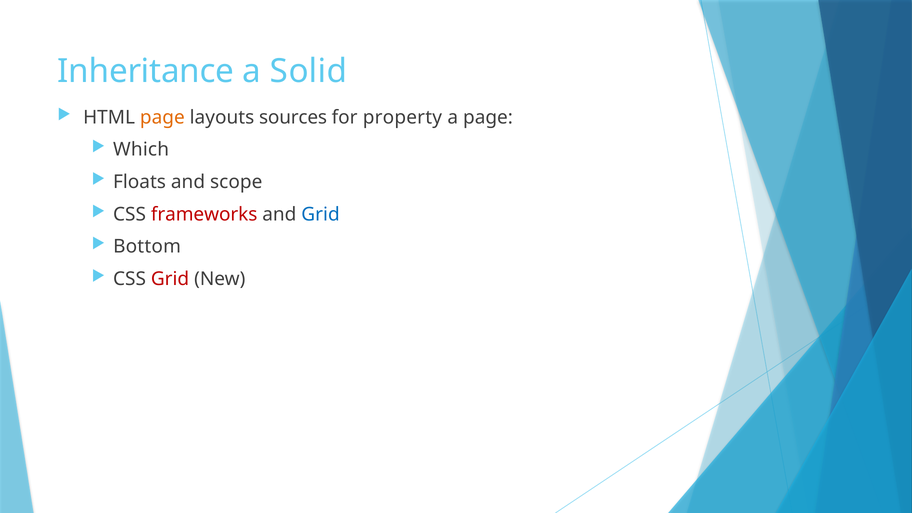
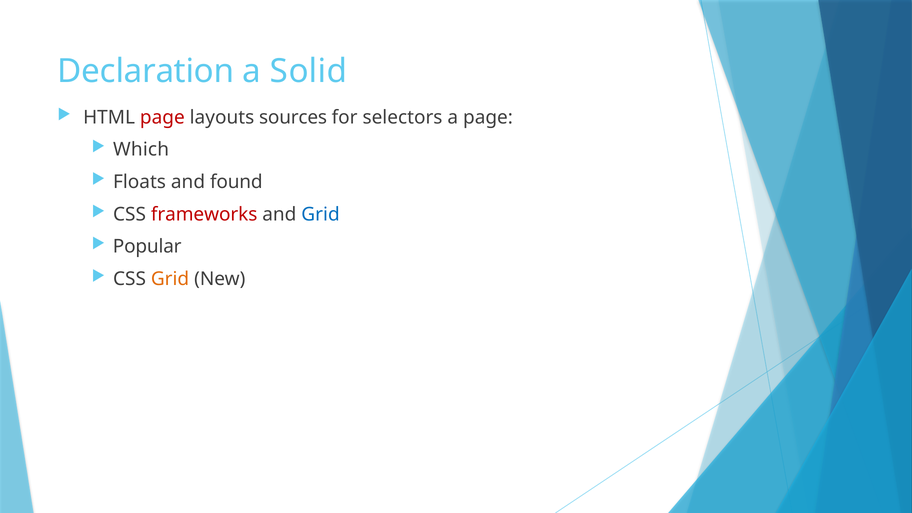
Inheritance: Inheritance -> Declaration (146, 71)
page colour: orange -> red (162, 117)
property: property -> selectors (403, 117)
scope: scope -> found (236, 182)
Bottom: Bottom -> Popular (147, 247)
Grid colour: red -> orange (170, 279)
